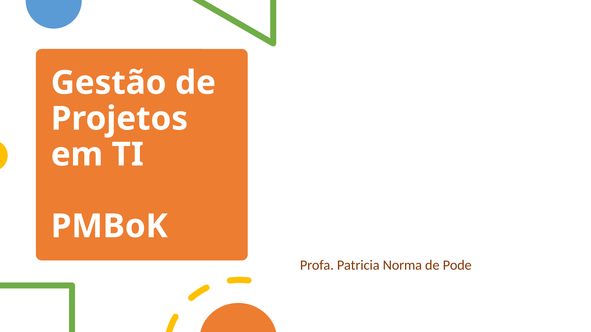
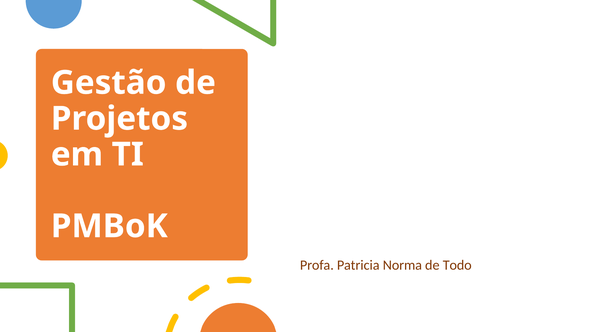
Pode: Pode -> Todo (457, 266)
